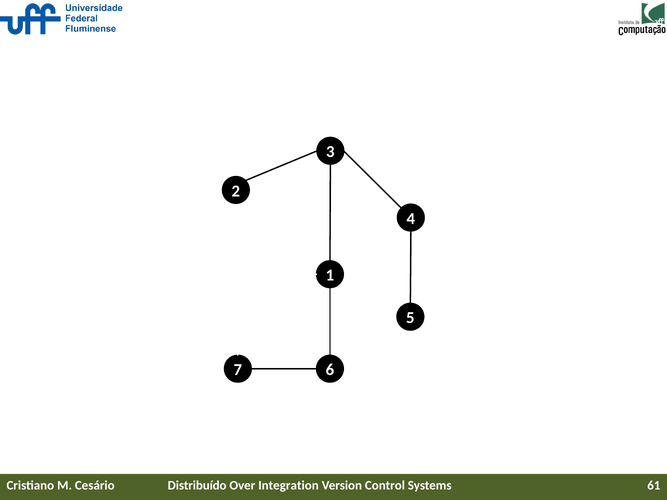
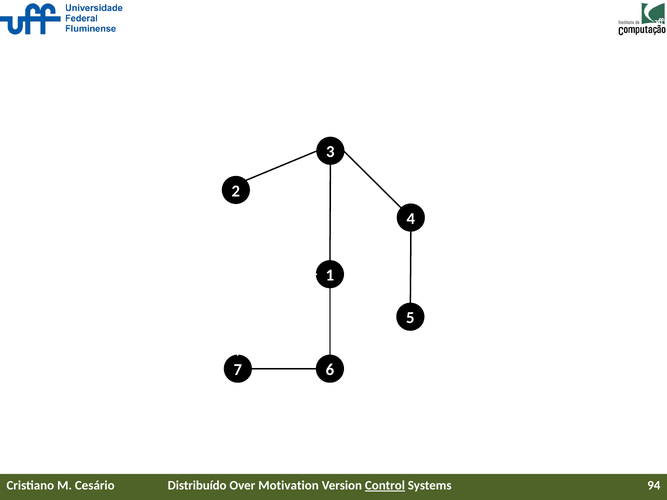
Integration: Integration -> Motivation (288, 486)
Control underline: none -> present (385, 486)
61: 61 -> 94 (654, 486)
